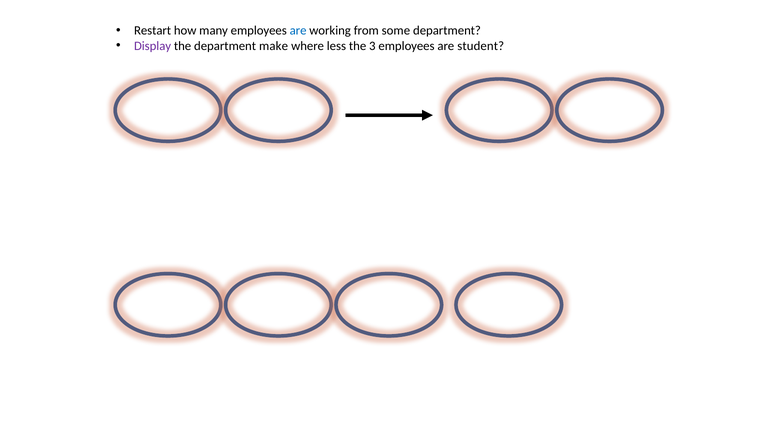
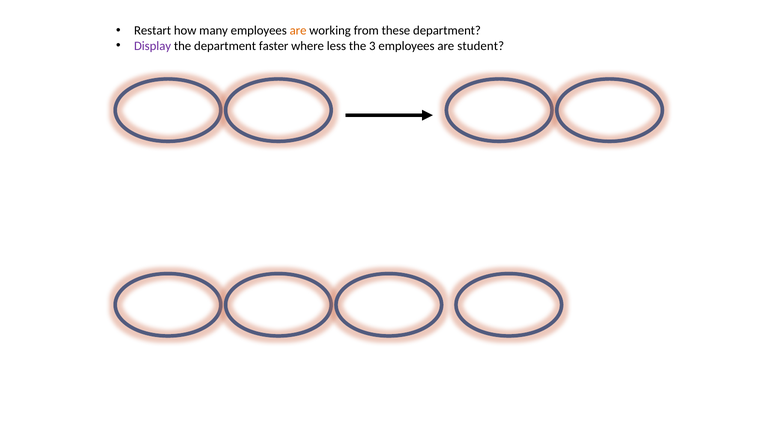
are colour: blue -> orange (298, 31)
some: some -> these (396, 31)
make: make -> faster (274, 46)
